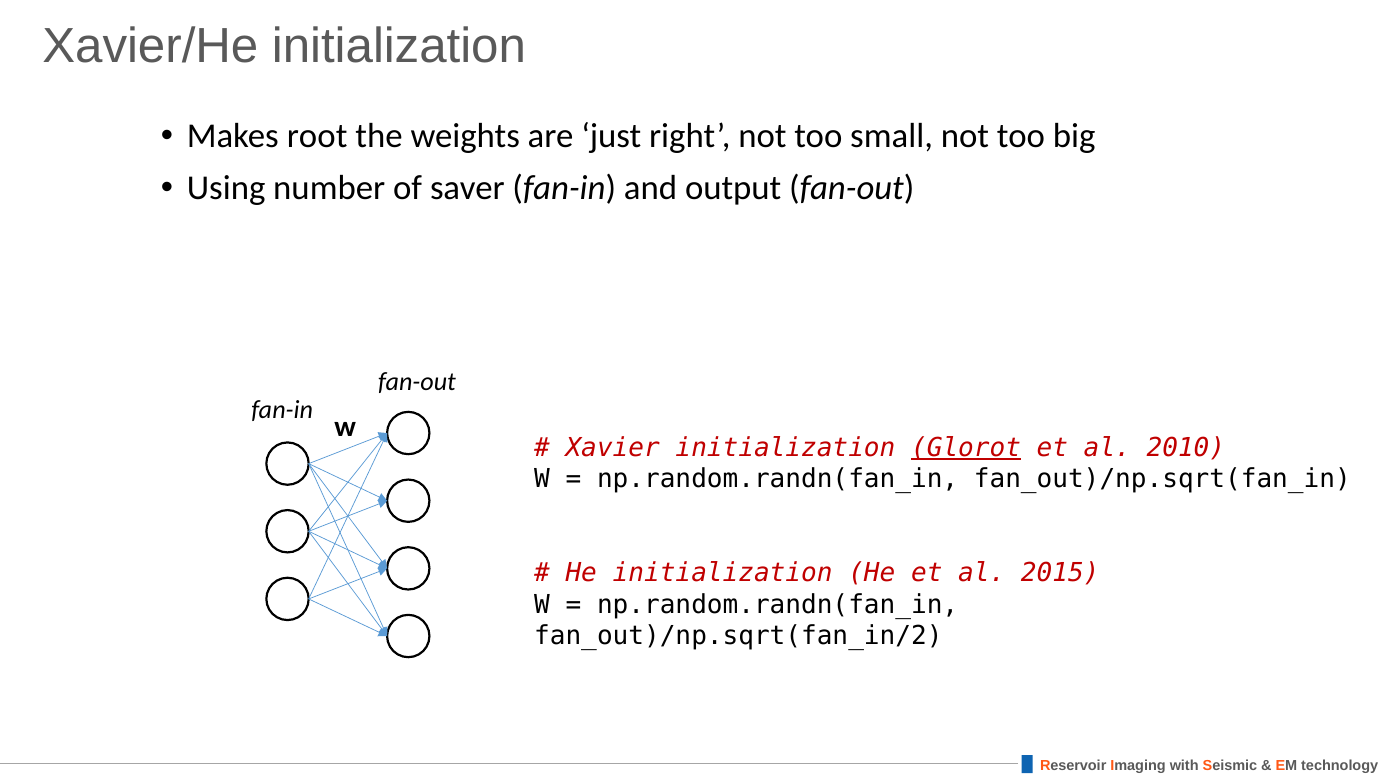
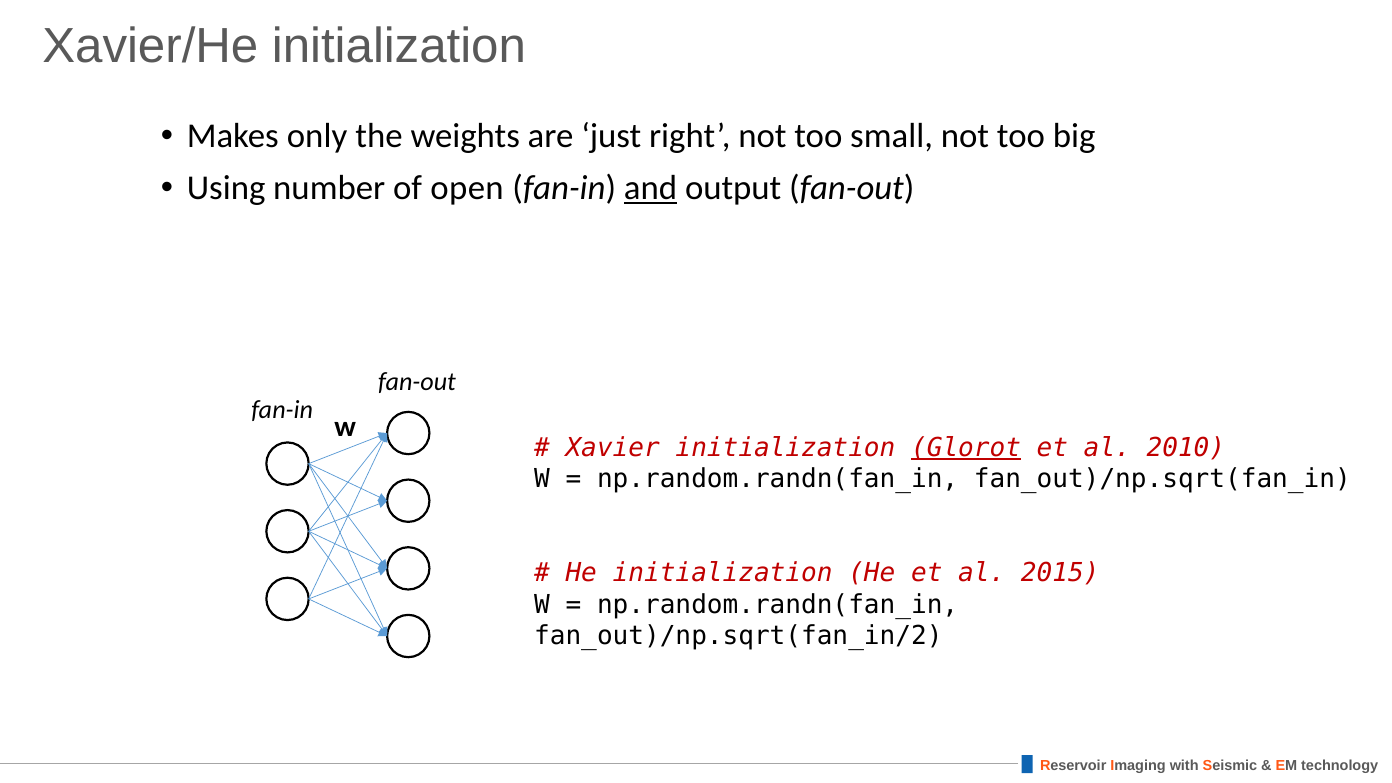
root: root -> only (317, 136)
saver: saver -> open (467, 188)
and underline: none -> present (651, 188)
